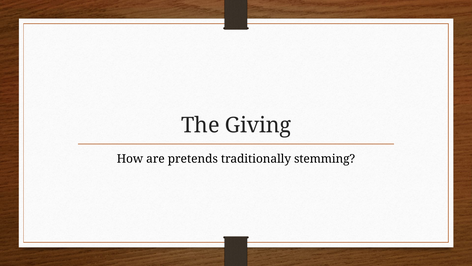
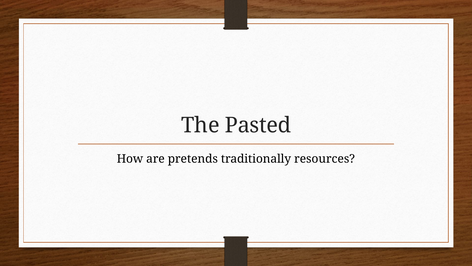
Giving: Giving -> Pasted (258, 125)
stemming: stemming -> resources (325, 159)
